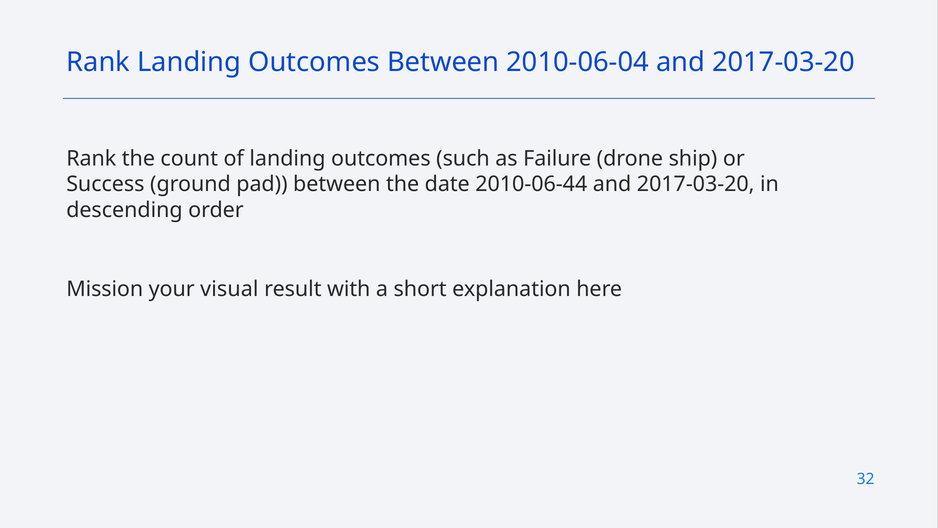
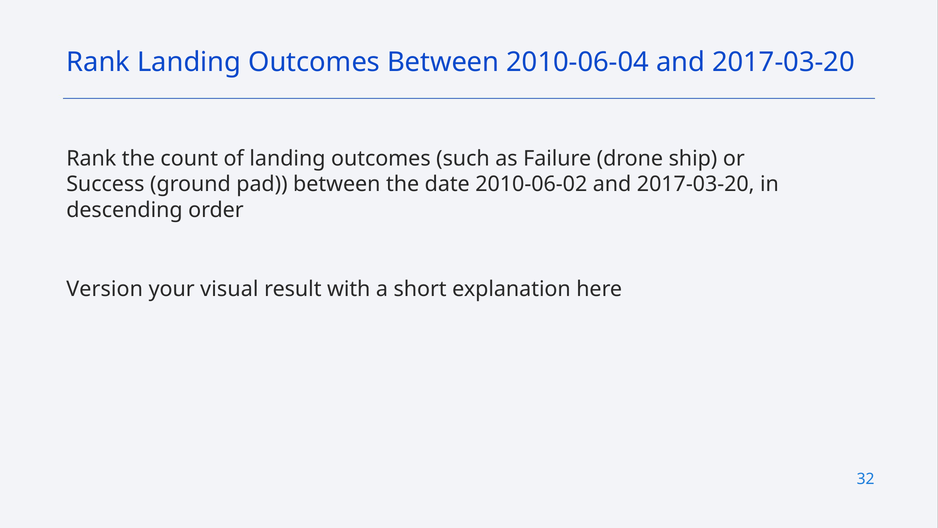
2010-06-44: 2010-06-44 -> 2010-06-02 (531, 184)
Mission: Mission -> Version (105, 289)
